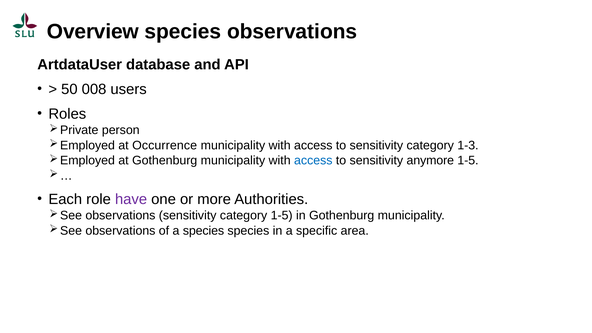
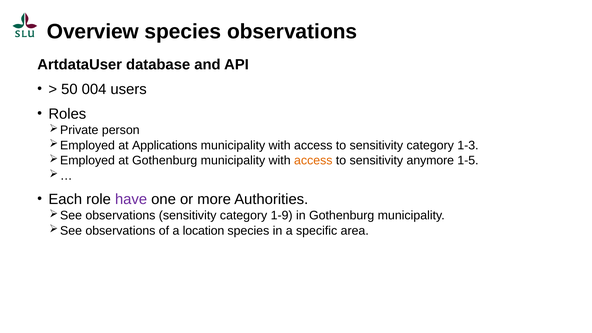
008: 008 -> 004 (94, 89)
Occurrence: Occurrence -> Applications (165, 145)
access colour: blue -> orange (313, 160)
category 1-5: 1-5 -> 1-9 (282, 215)
a species: species -> location (203, 231)
